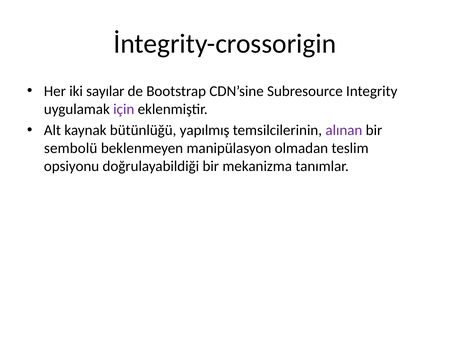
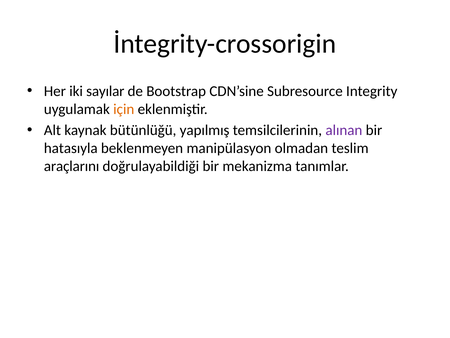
için colour: purple -> orange (124, 109)
sembolü: sembolü -> hatasıyla (71, 148)
opsiyonu: opsiyonu -> araçlarını (72, 166)
